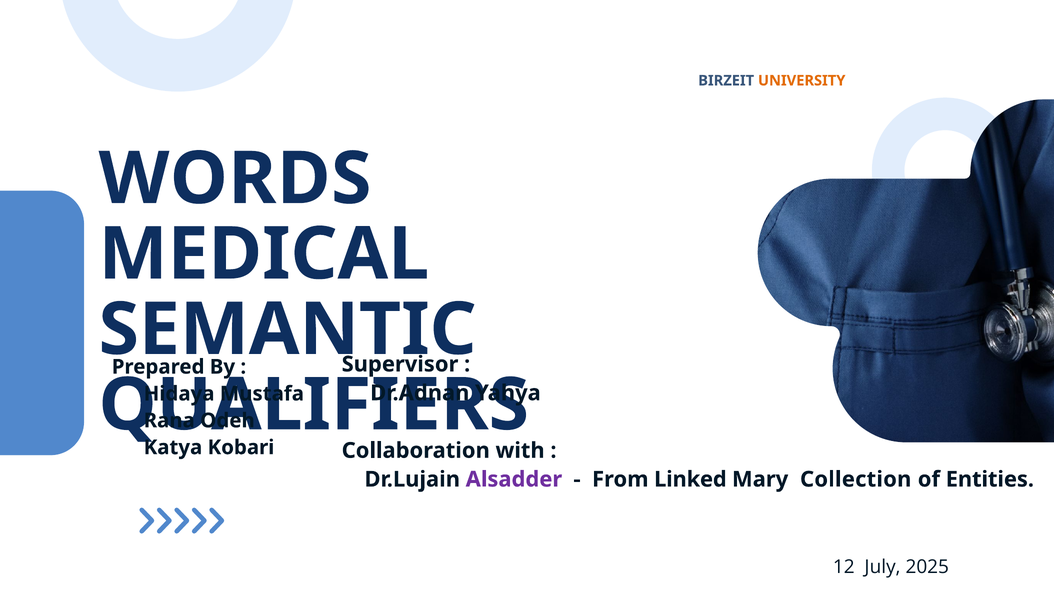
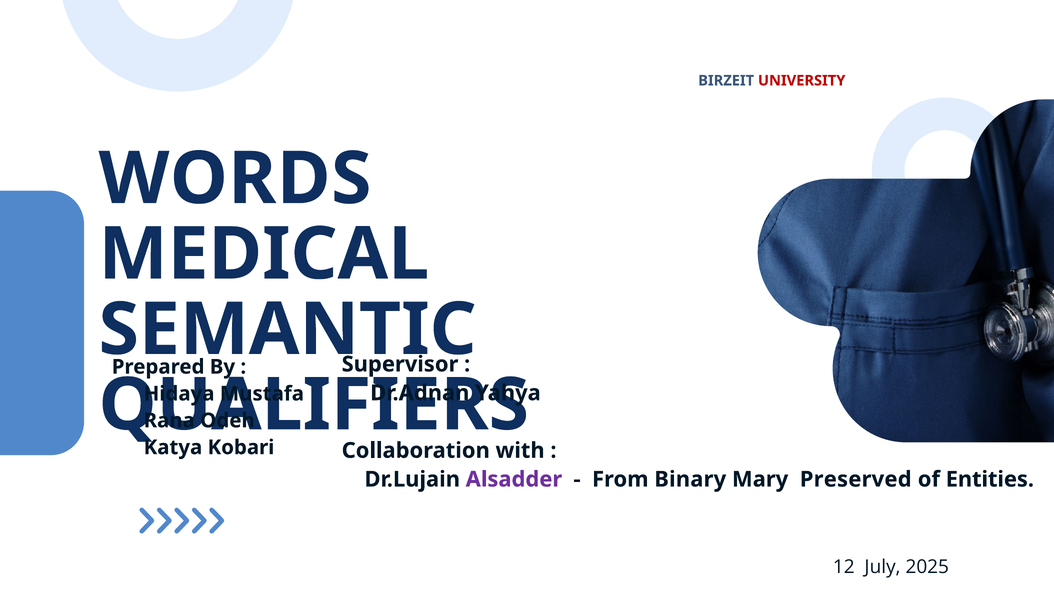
UNIVERSITY colour: orange -> red (802, 81)
Linked: Linked -> Binary (690, 479)
Collection: Collection -> Preserved (856, 479)
